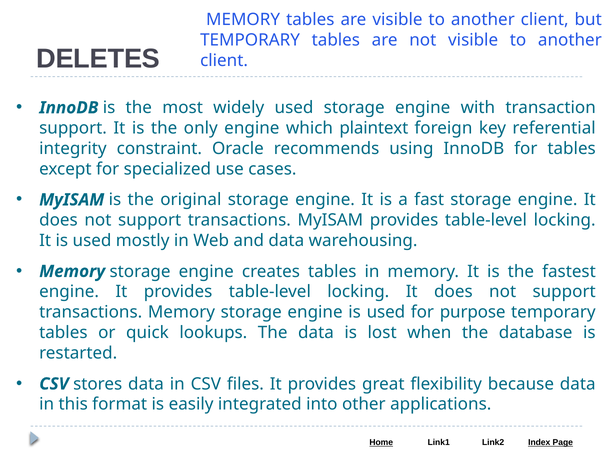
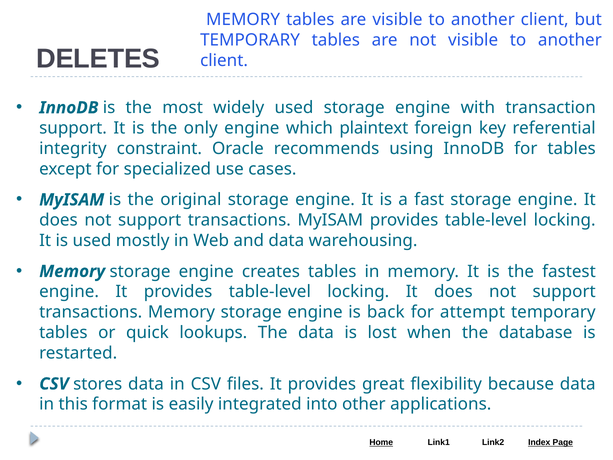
engine is used: used -> back (386, 312)
purpose: purpose -> attempt (473, 312)
